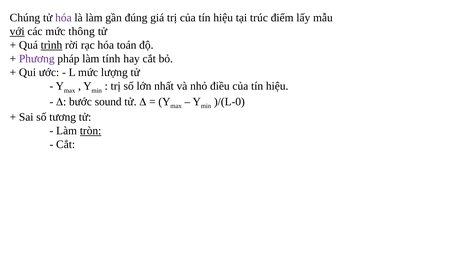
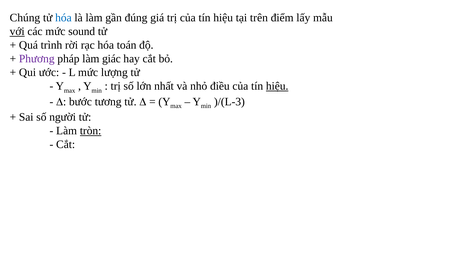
hóa colour: purple -> blue (63, 18)
trúc: trúc -> trên (259, 18)
thông: thông -> sound (82, 31)
trình underline: present -> none (51, 45)
tính: tính -> giác (111, 59)
hiệu underline: none -> present (277, 86)
sound: sound -> tương (108, 102)
)/(L-0: )/(L-0 -> )/(L-3 (229, 102)
tương: tương -> người (63, 117)
